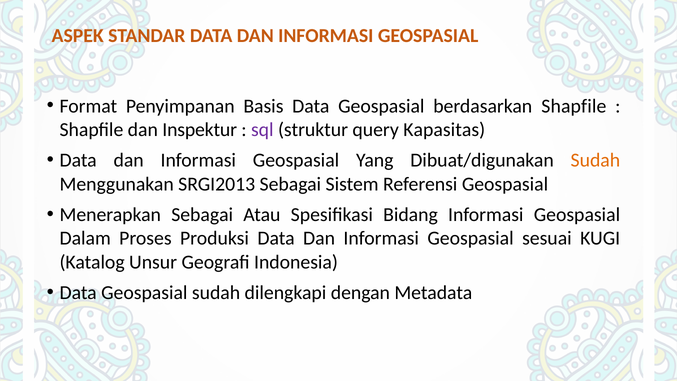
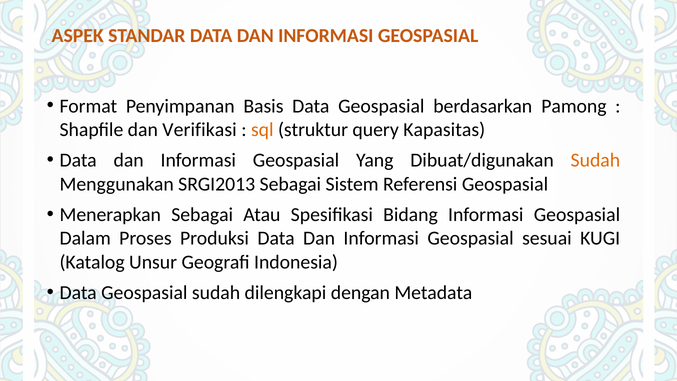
berdasarkan Shapfile: Shapfile -> Pamong (574, 106)
Inspektur: Inspektur -> Verifikasi (200, 130)
sql colour: purple -> orange (262, 130)
